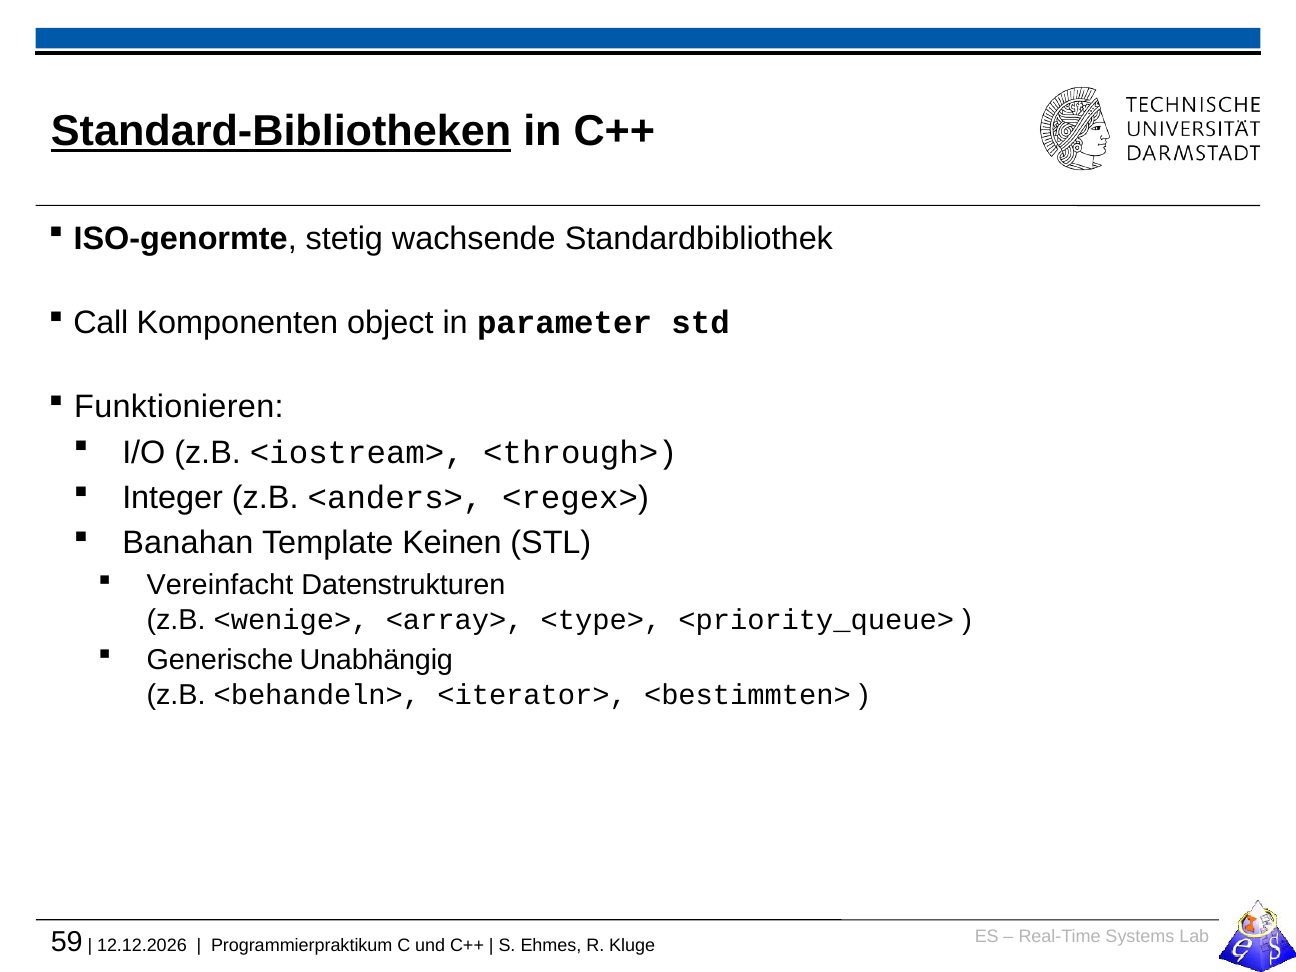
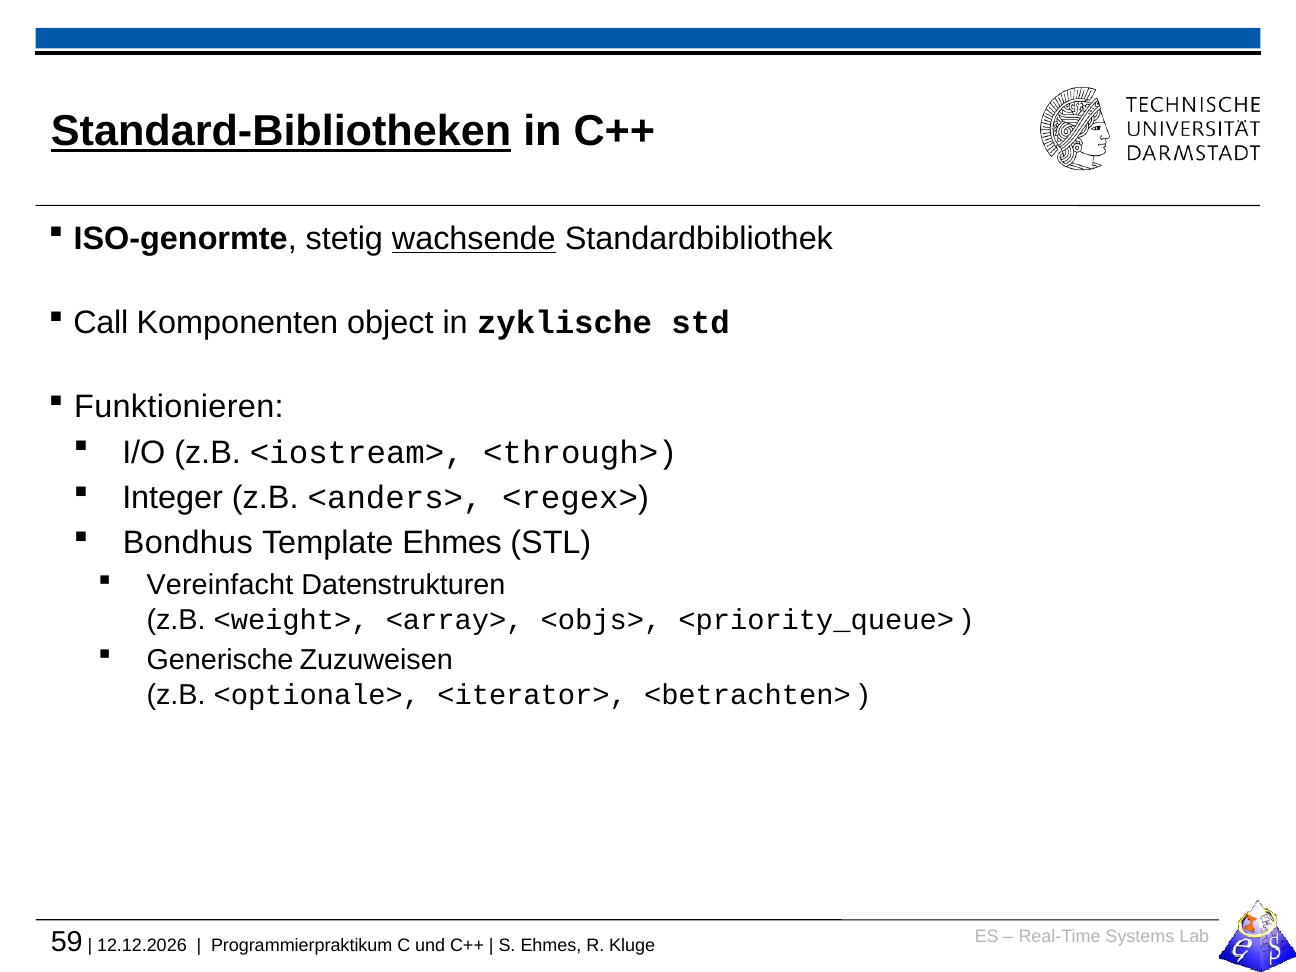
wachsende underline: none -> present (474, 239)
parameter: parameter -> zyklische (564, 323)
Banahan: Banahan -> Bondhus (188, 543)
Template Keinen: Keinen -> Ehmes (452, 543)
<wenige>: <wenige> -> <weight> (291, 620)
<type>: <type> -> <objs> (601, 620)
Unabhängig: Unabhängig -> Zuzuweisen (376, 660)
<behandeln>: <behandeln> -> <optionale> (317, 695)
<bestimmten>: <bestimmten> -> <betrachten> (747, 695)
